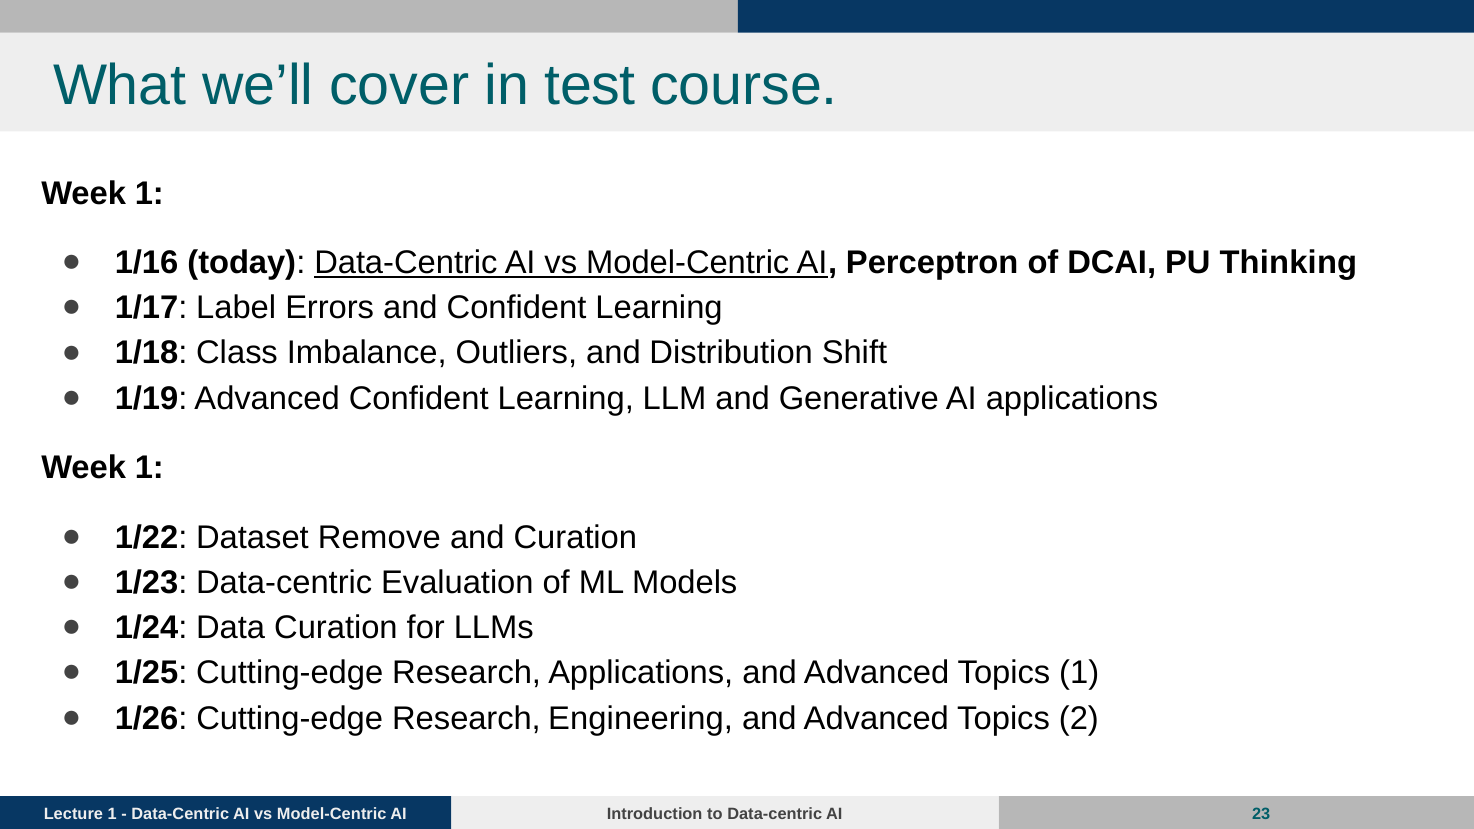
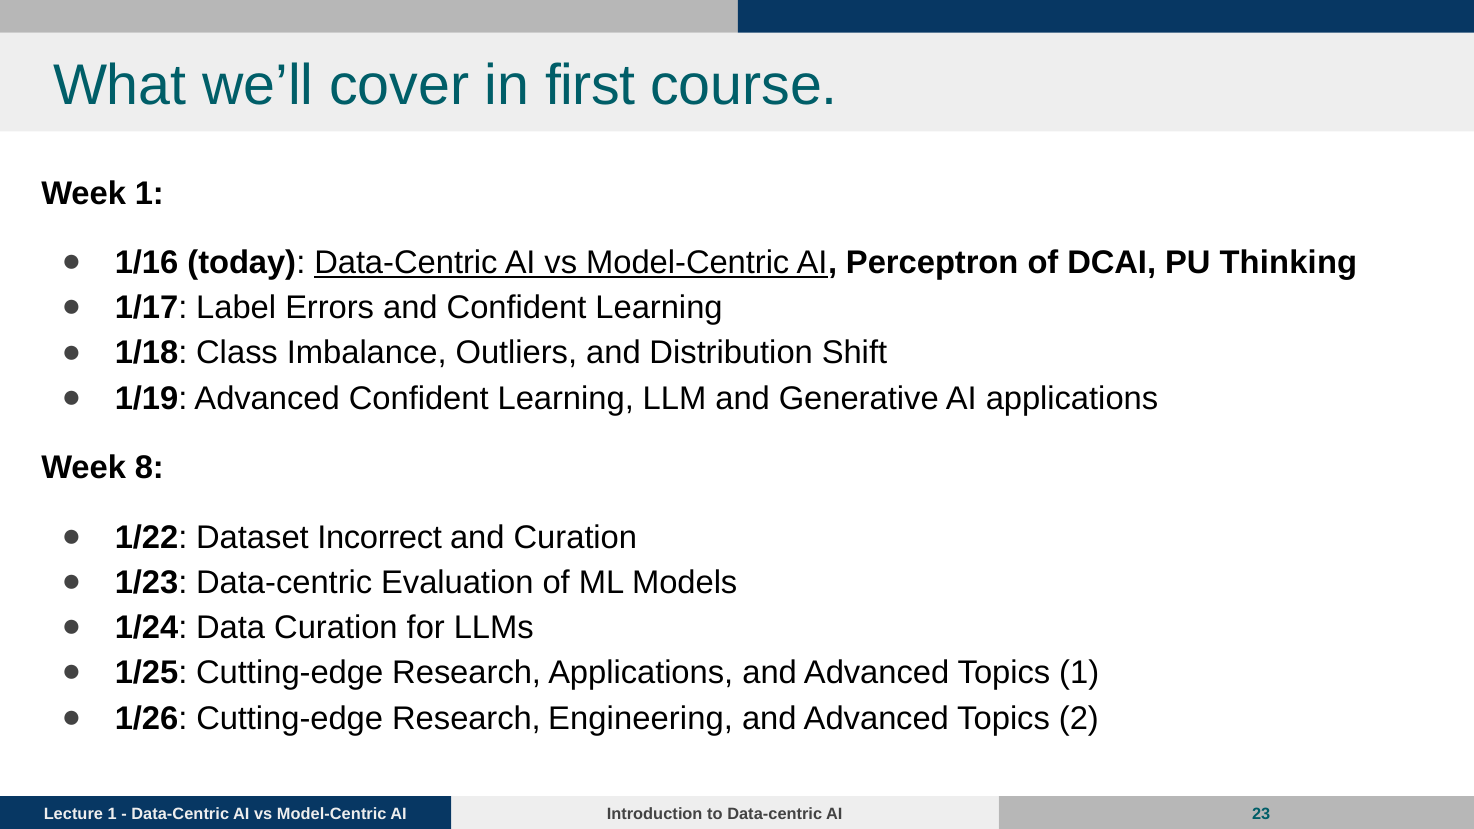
test: test -> first (590, 86)
1: 1 -> 8 (149, 468)
Remove: Remove -> Incorrect (380, 538)
